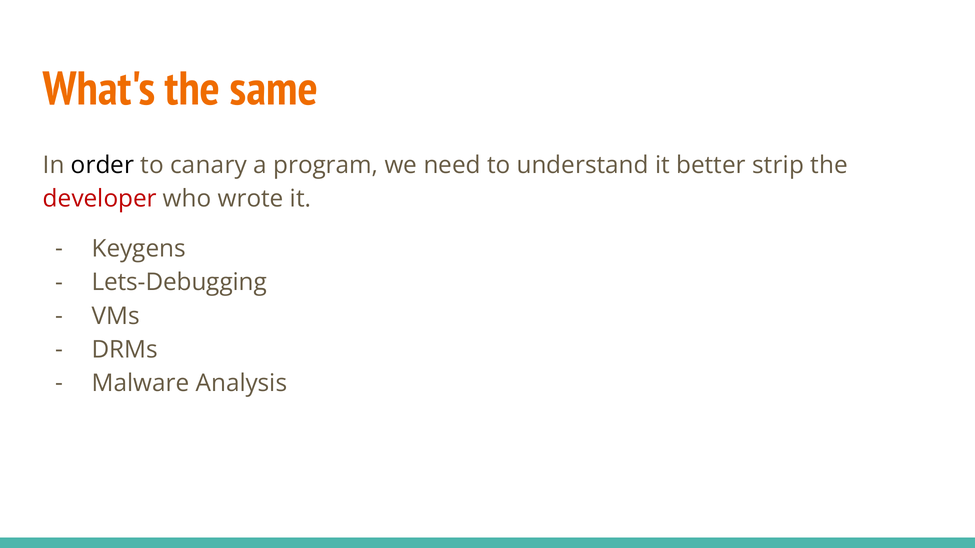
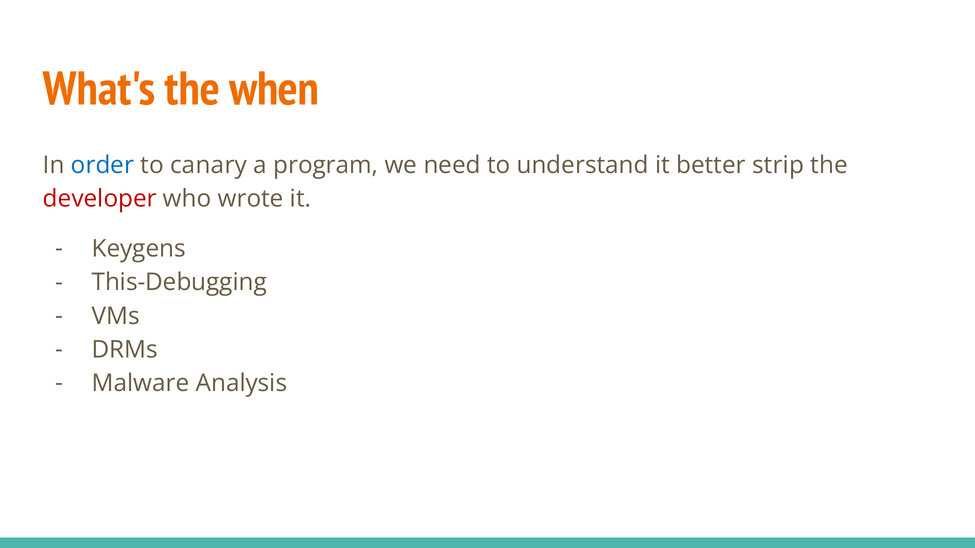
same: same -> when (274, 89)
order colour: black -> blue (103, 165)
Lets-Debugging: Lets-Debugging -> This-Debugging (179, 283)
